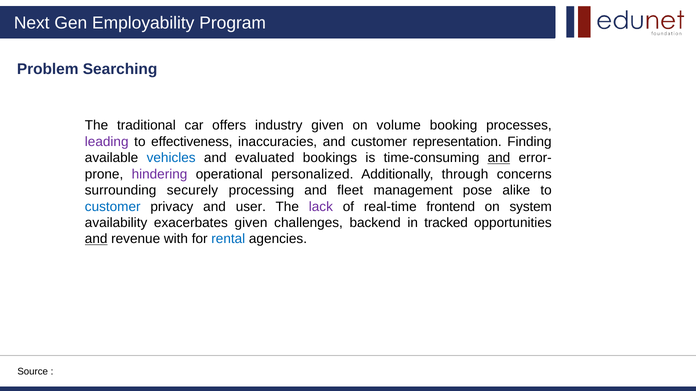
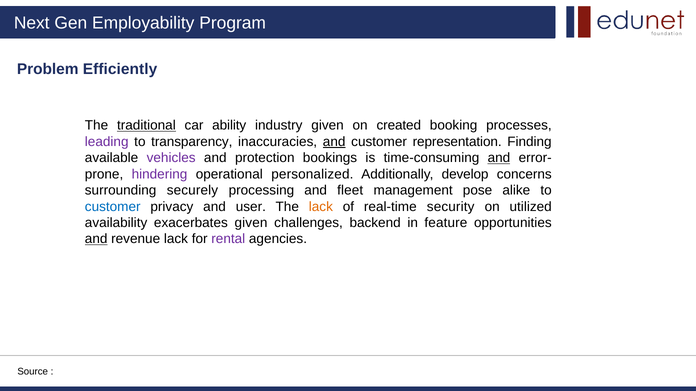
Searching: Searching -> Efficiently (120, 69)
traditional underline: none -> present (146, 126)
offers: offers -> ability (229, 126)
volume: volume -> created (399, 126)
effectiveness: effectiveness -> transparency (192, 142)
and underline: none -> present (334, 142)
vehicles colour: blue -> purple (171, 158)
evaluated: evaluated -> protection (265, 158)
through: through -> develop (465, 174)
lack colour: purple -> orange (321, 207)
frontend: frontend -> security (451, 207)
system: system -> utilized (531, 207)
tracked: tracked -> feature (446, 223)
revenue with: with -> lack (176, 239)
rental colour: blue -> purple (228, 239)
